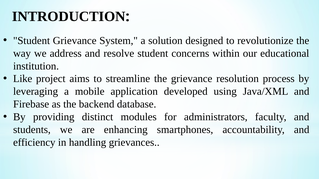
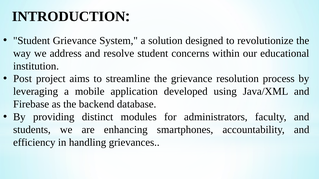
Like: Like -> Post (23, 79)
